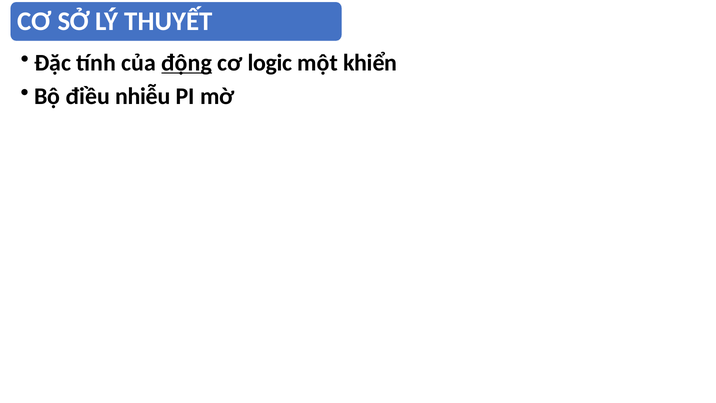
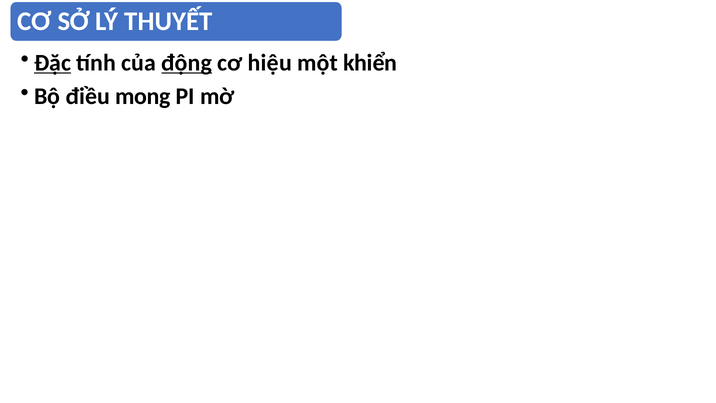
Đặc underline: none -> present (53, 63)
logic: logic -> hiệu (270, 63)
nhiễu: nhiễu -> mong (143, 96)
